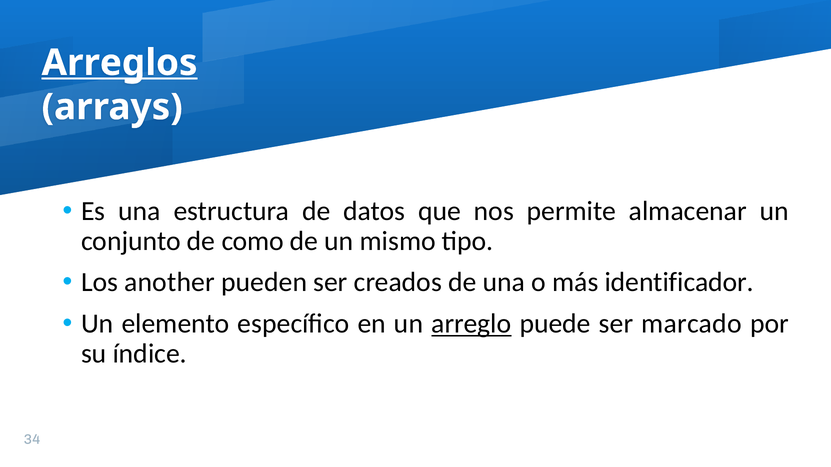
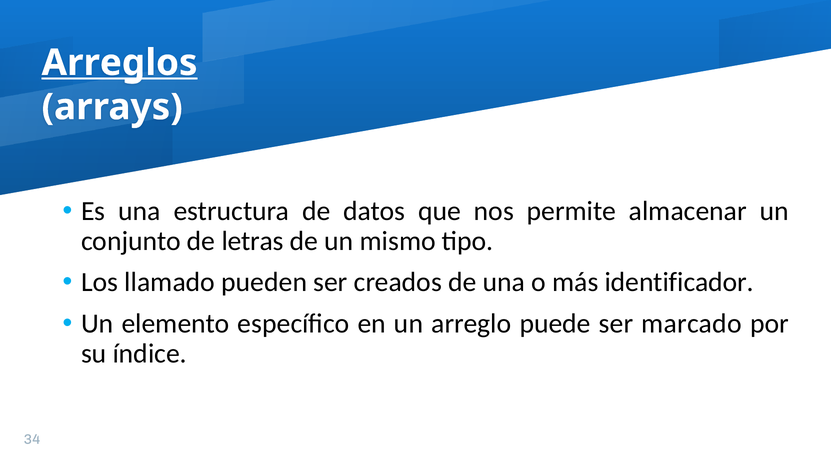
como: como -> letras (253, 241)
another: another -> llamado (170, 283)
arreglo underline: present -> none (471, 324)
